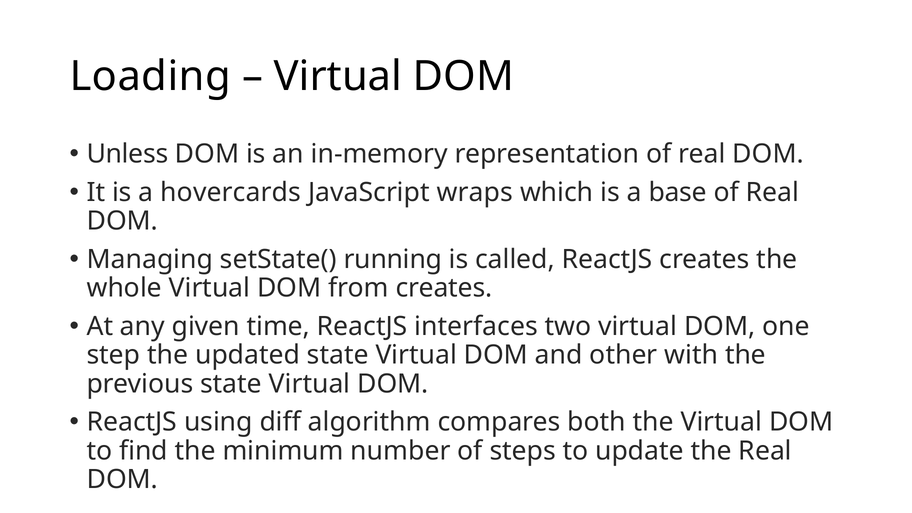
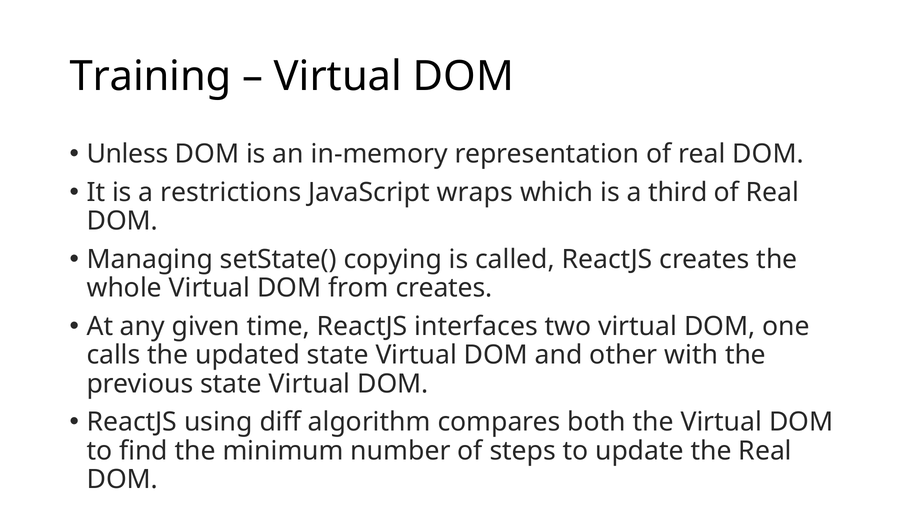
Loading: Loading -> Training (150, 77)
hovercards: hovercards -> restrictions (231, 192)
base: base -> third (678, 192)
running: running -> copying (393, 259)
step: step -> calls (114, 355)
